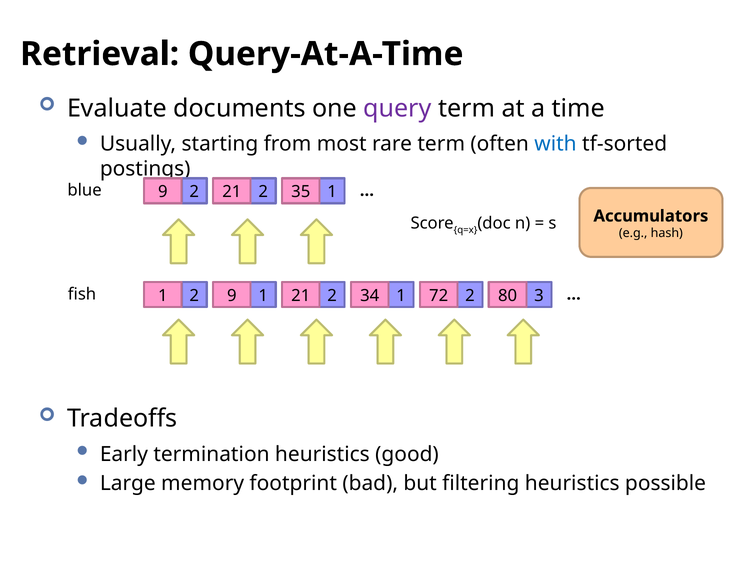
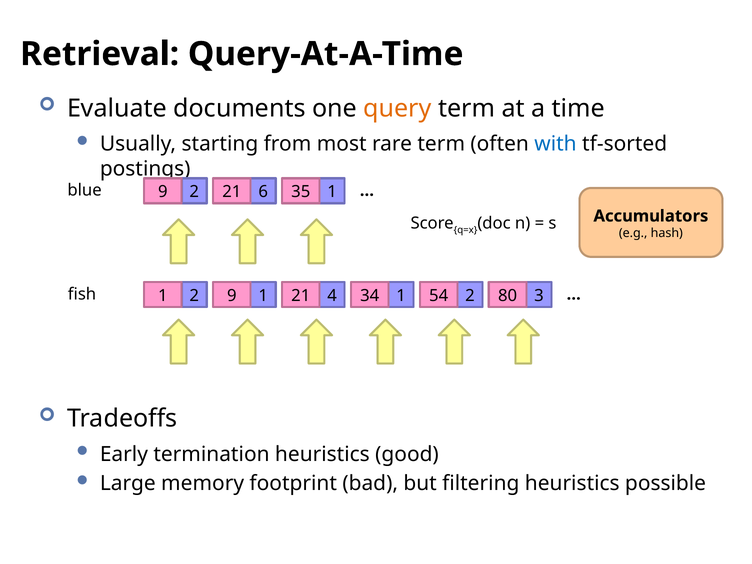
query colour: purple -> orange (397, 108)
2 2: 2 -> 6 (263, 192)
fish 2 1 2: 2 -> 4 (332, 296)
72: 72 -> 54 (439, 296)
